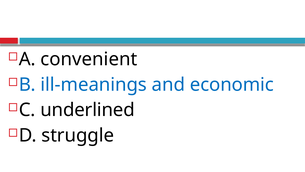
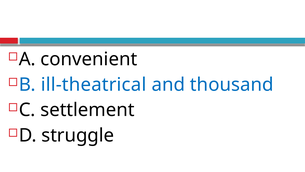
ill-meanings: ill-meanings -> ill-theatrical (94, 84)
economic: economic -> thousand (232, 84)
underlined: underlined -> settlement (87, 110)
